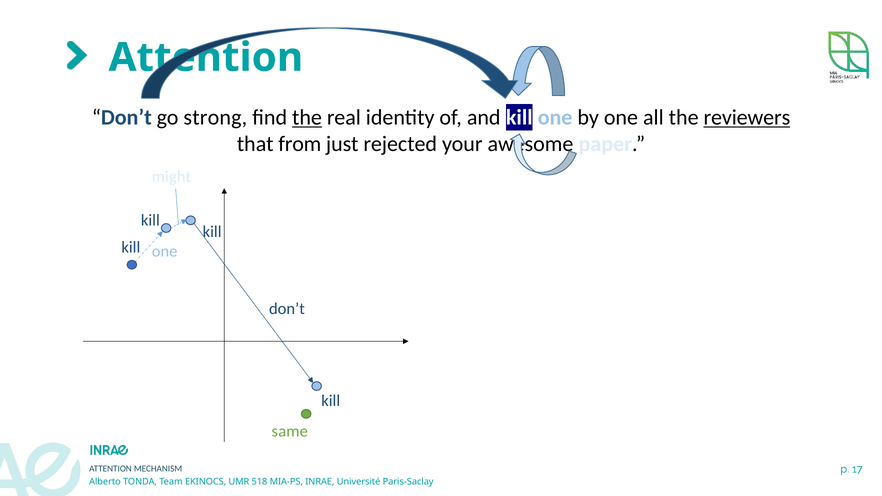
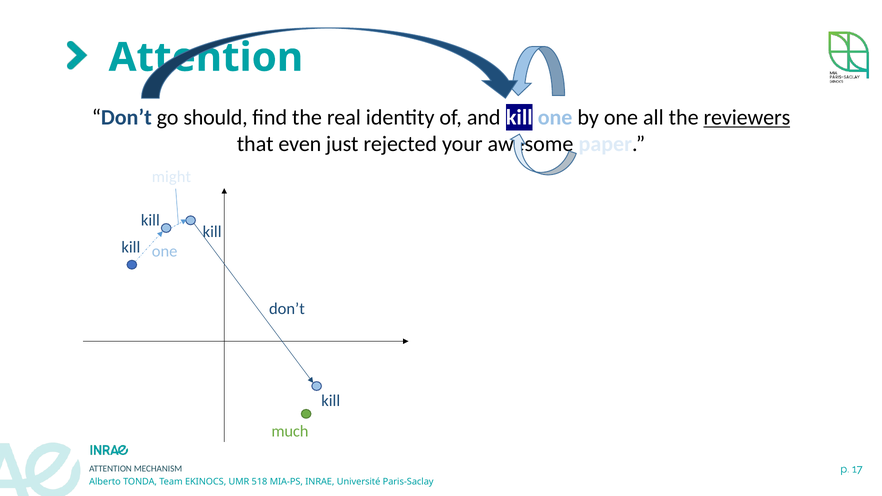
strong: strong -> should (216, 118)
the underline: present -> none (307, 118)
from: from -> even (300, 144)
same: same -> much (290, 431)
